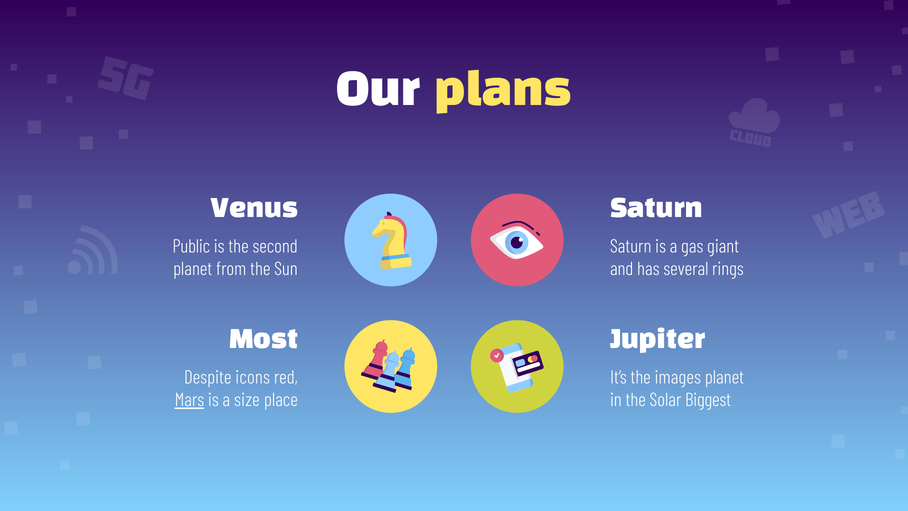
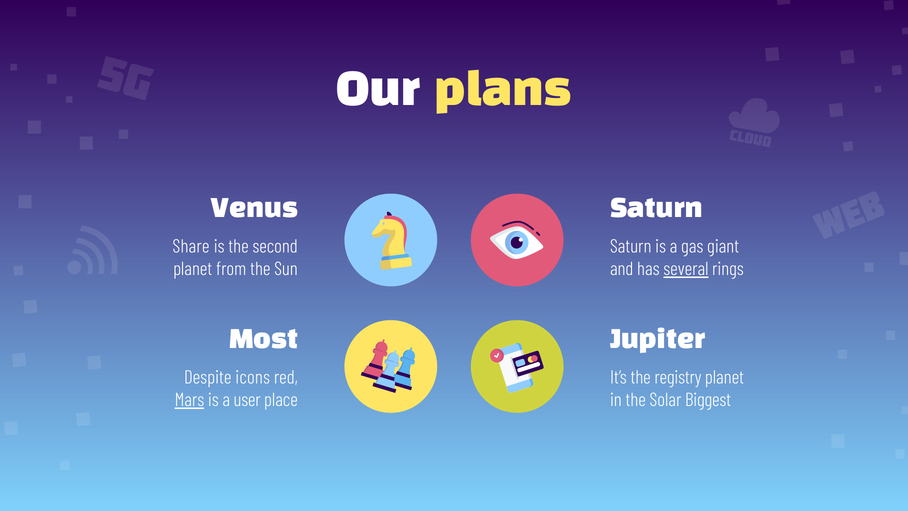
Public: Public -> Share (191, 246)
several underline: none -> present (686, 269)
images: images -> registry (678, 377)
size: size -> user (247, 400)
